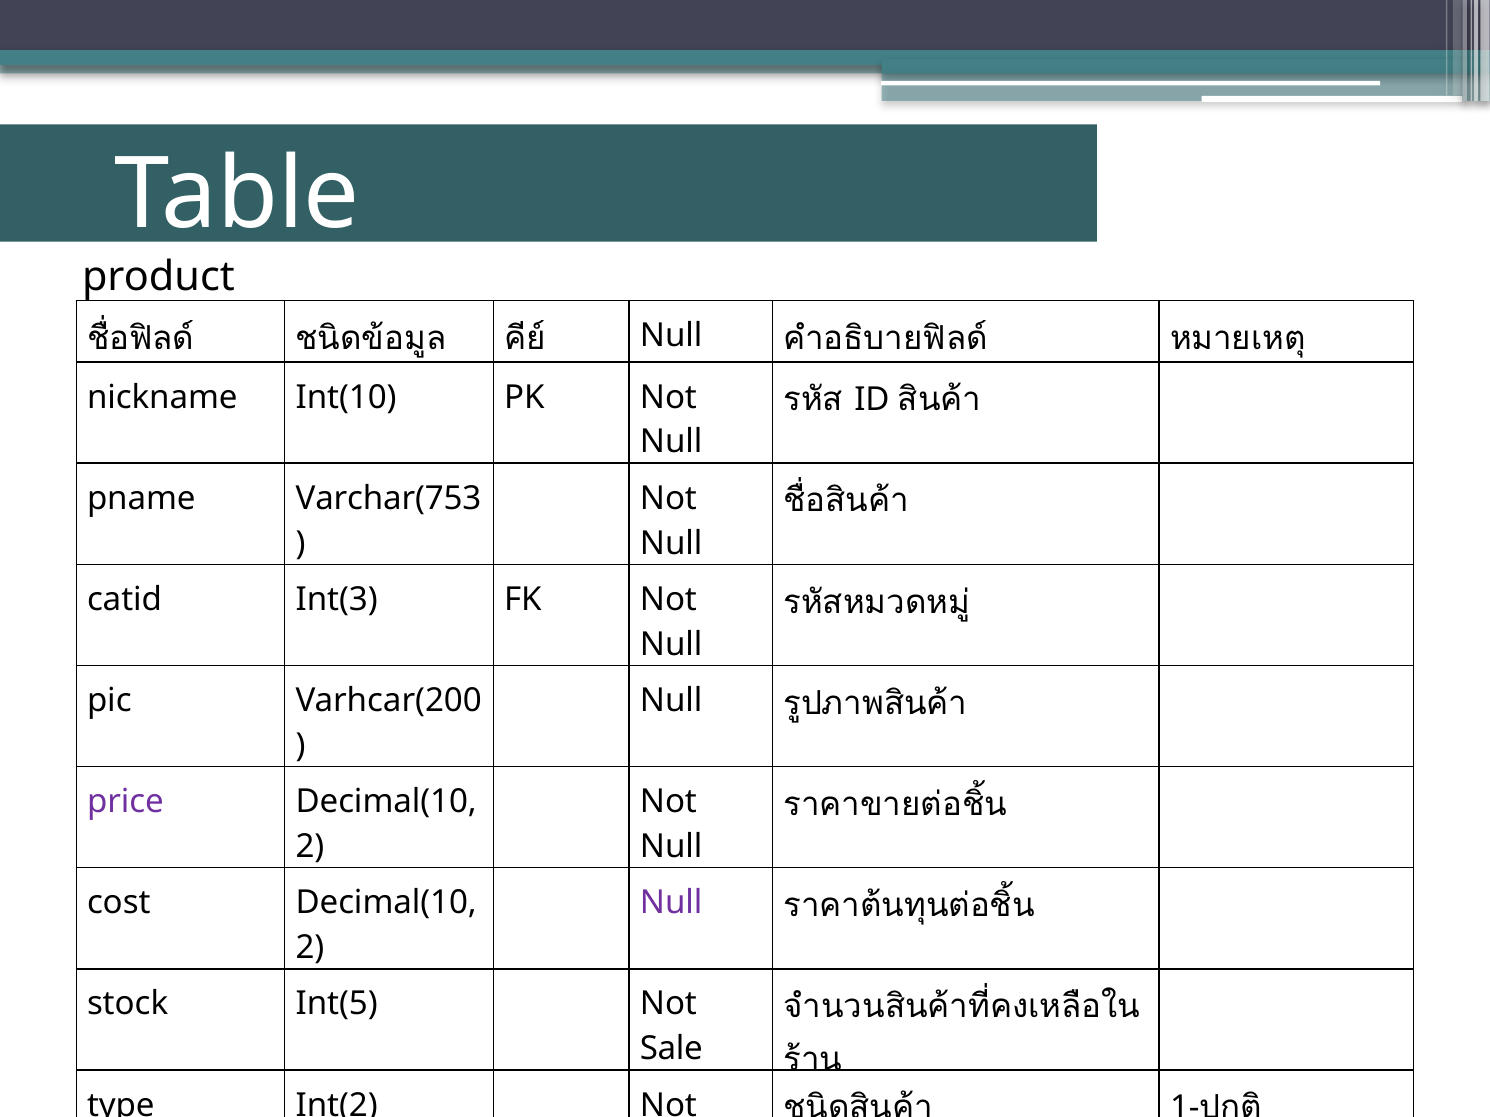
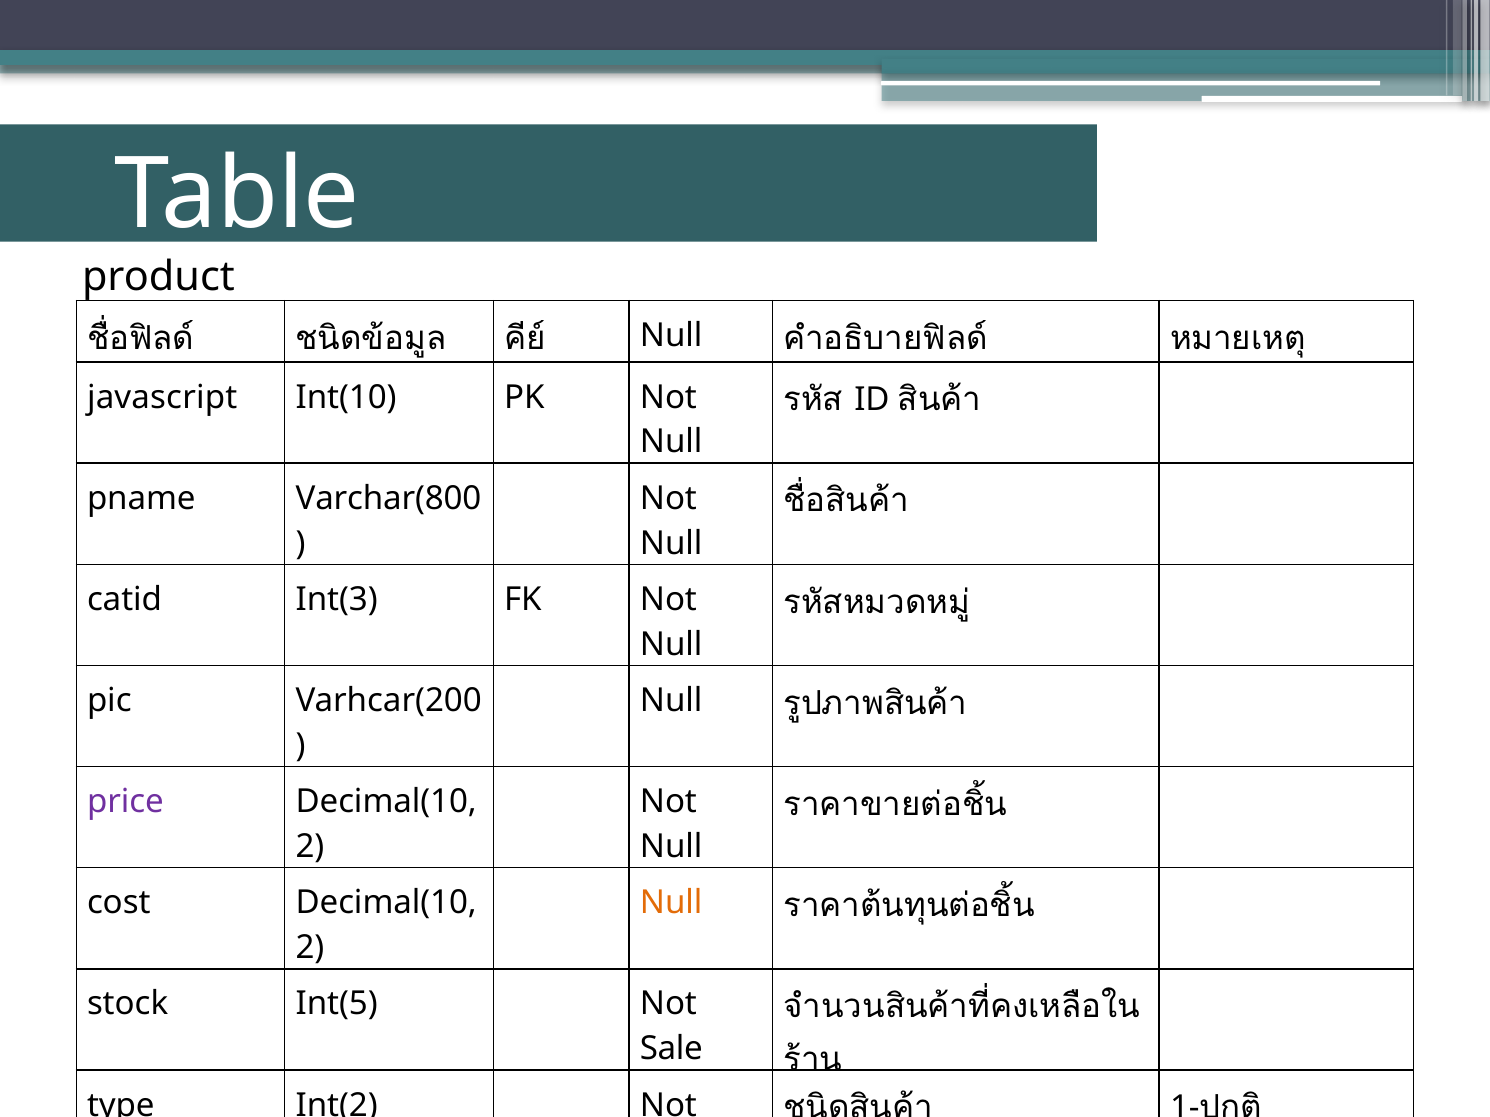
nickname: nickname -> javascript (162, 397)
Varchar(753: Varchar(753 -> Varchar(800 (388, 498)
Null colour: purple -> orange (671, 903)
